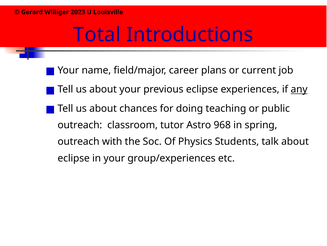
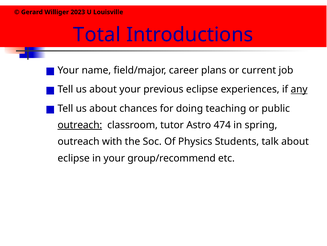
outreach underline: none -> present (80, 125)
968: 968 -> 474 (222, 125)
group/experiences: group/experiences -> group/recommend (172, 158)
